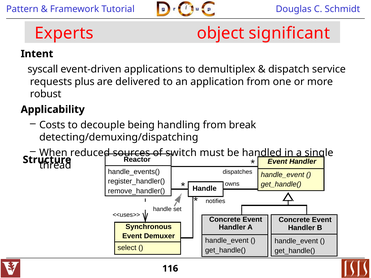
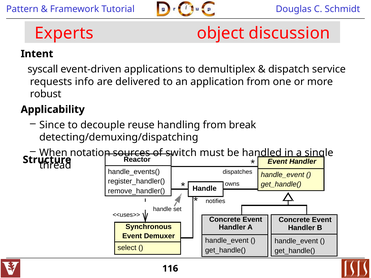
significant: significant -> discussion (289, 33)
plus: plus -> info (84, 82)
Costs: Costs -> Since (52, 125)
being: being -> reuse (141, 125)
reduced: reduced -> notation (90, 153)
